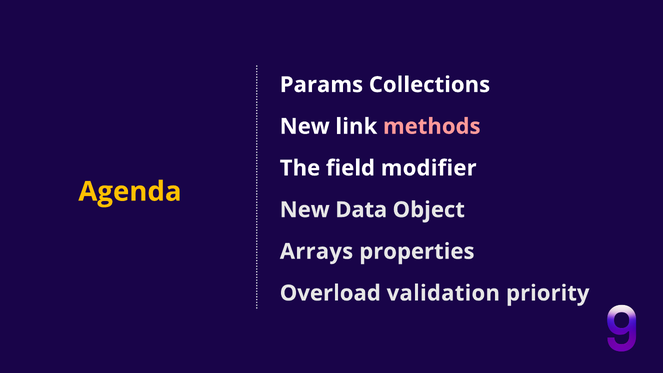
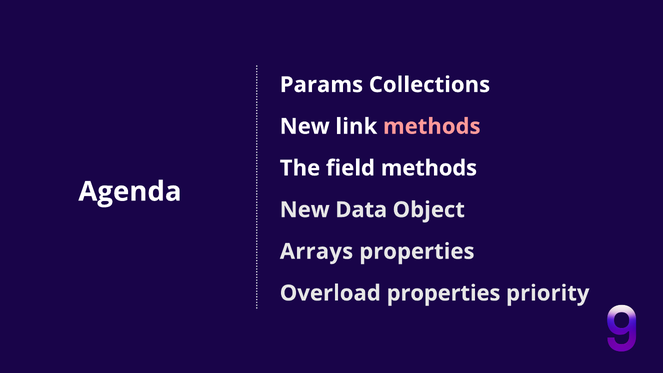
field modifier: modifier -> methods (429, 168)
Agenda colour: yellow -> white (130, 192)
Overload validation: validation -> properties (444, 293)
